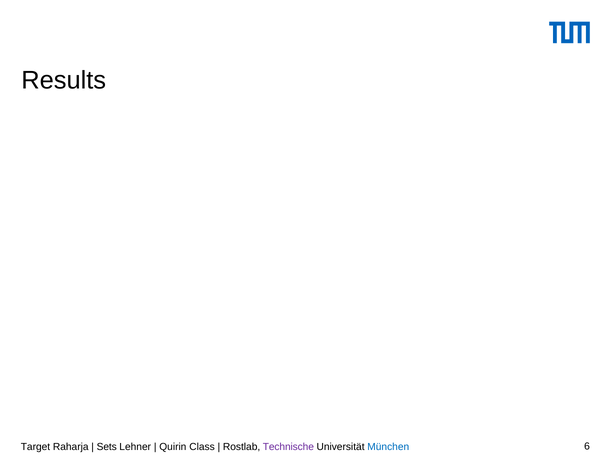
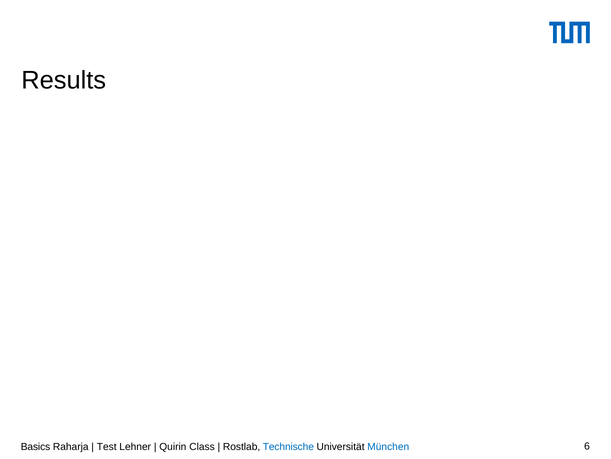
Target: Target -> Basics (36, 446)
Sets: Sets -> Test (107, 446)
Technische colour: purple -> blue (288, 446)
